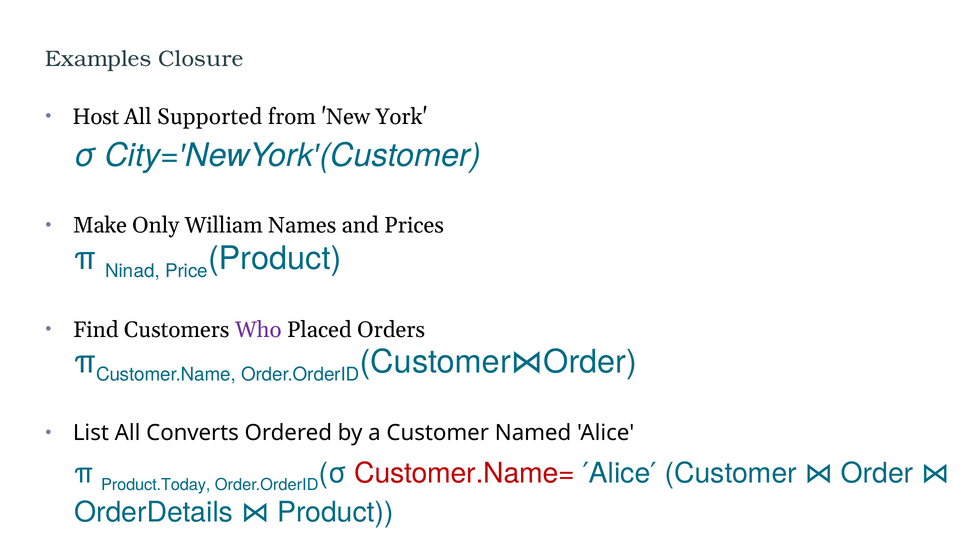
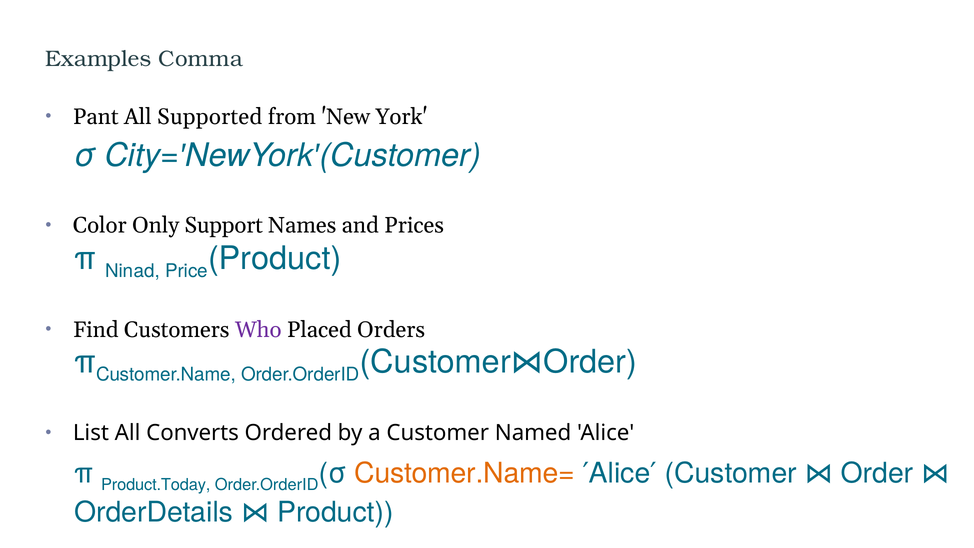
Closure: Closure -> Comma (201, 59)
Host: Host -> Pant (96, 117)
Make: Make -> Color (100, 225)
William: William -> Support (224, 225)
Customer.Name= colour: red -> orange (465, 473)
